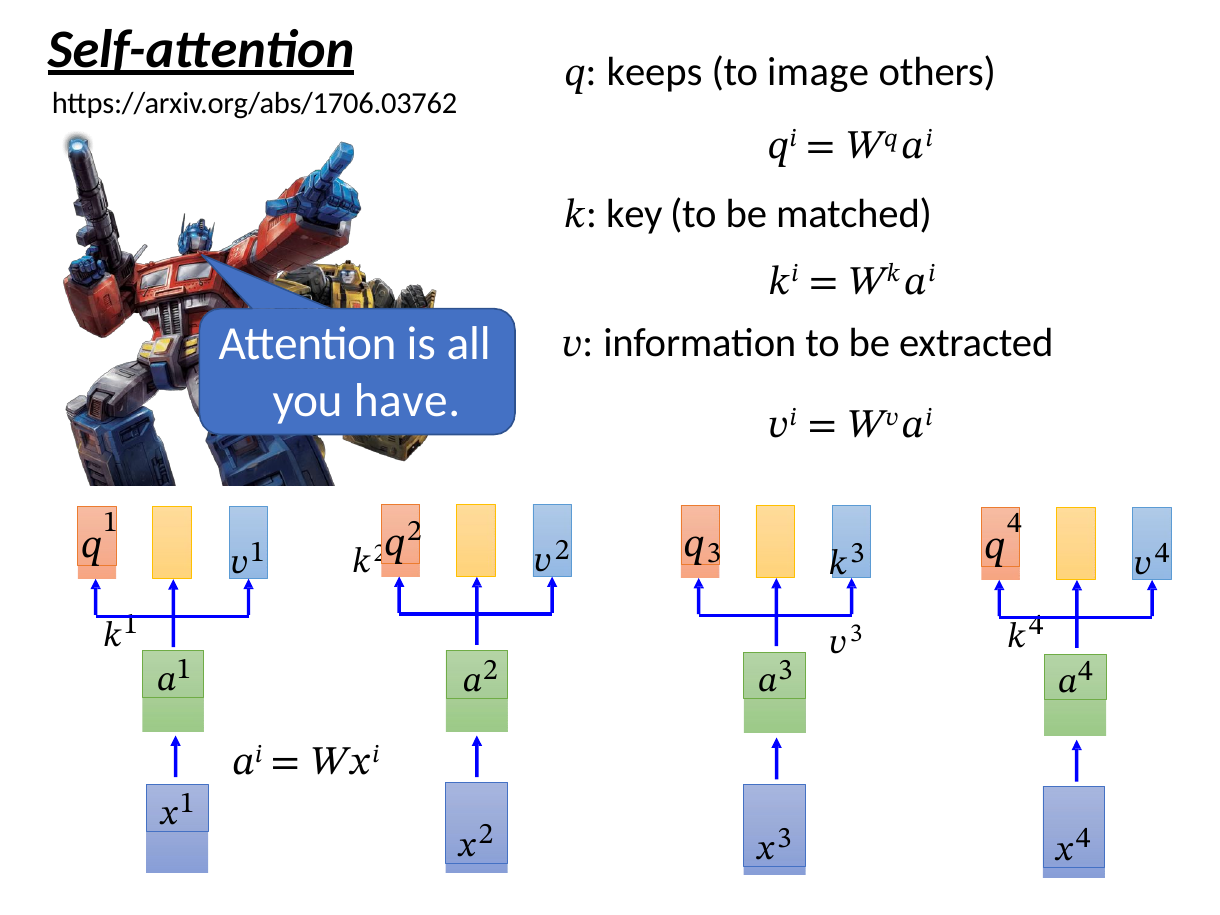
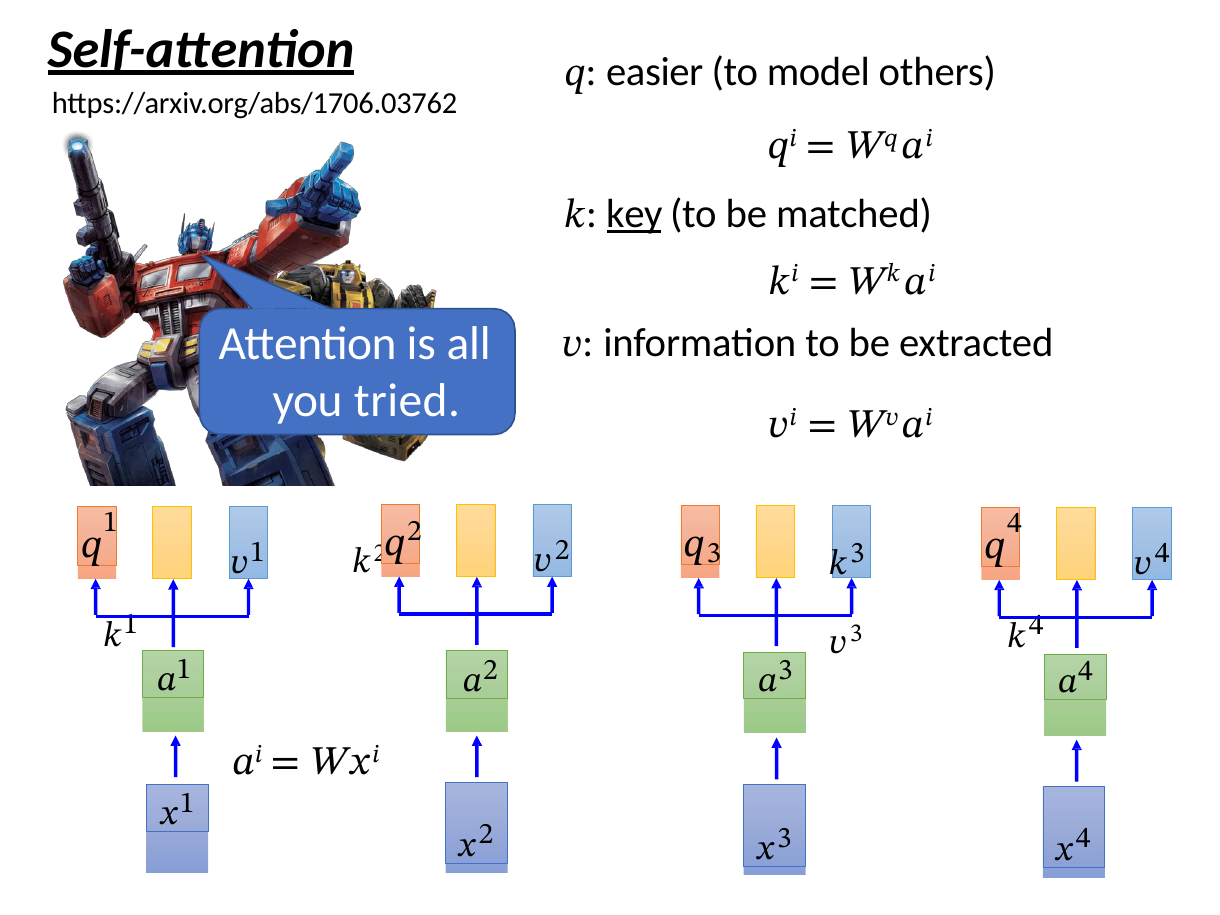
keeps: keeps -> easier (655, 72)
image: image -> model (818, 72)
key underline: none -> present (634, 214)
have: have -> tried (407, 400)
